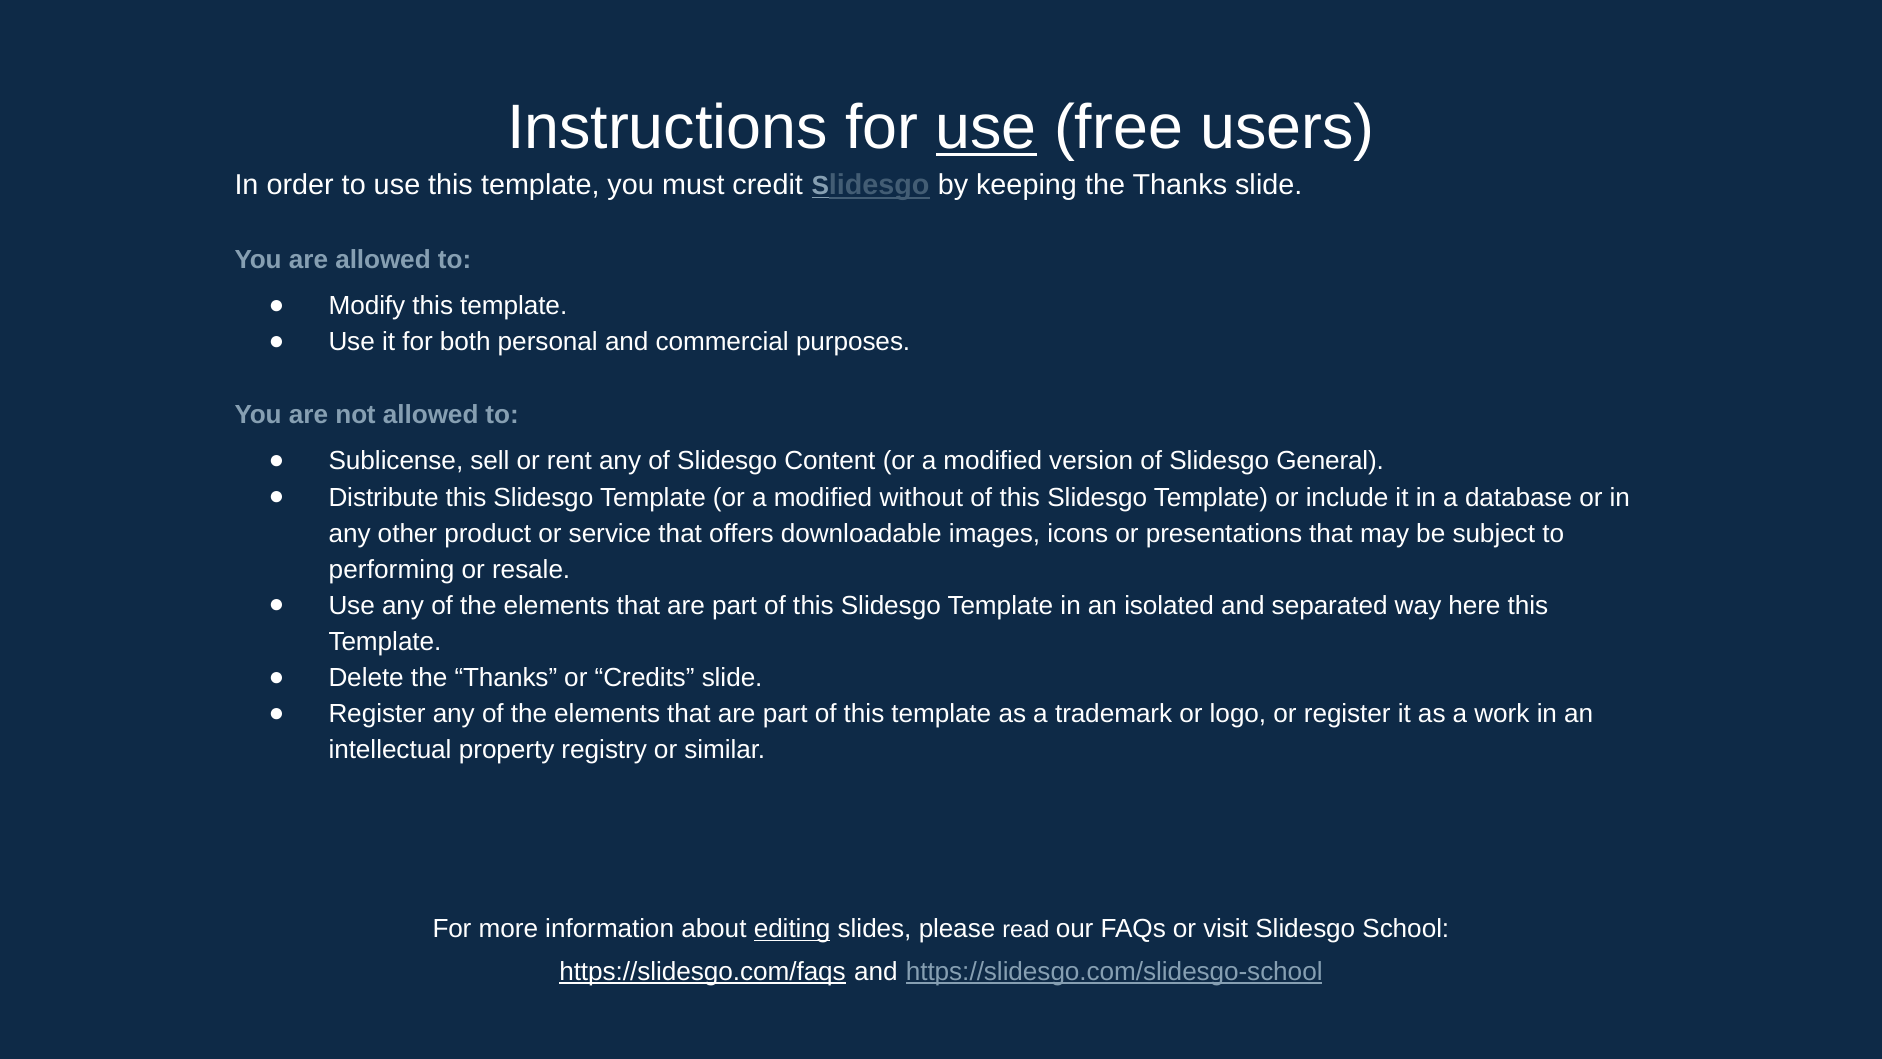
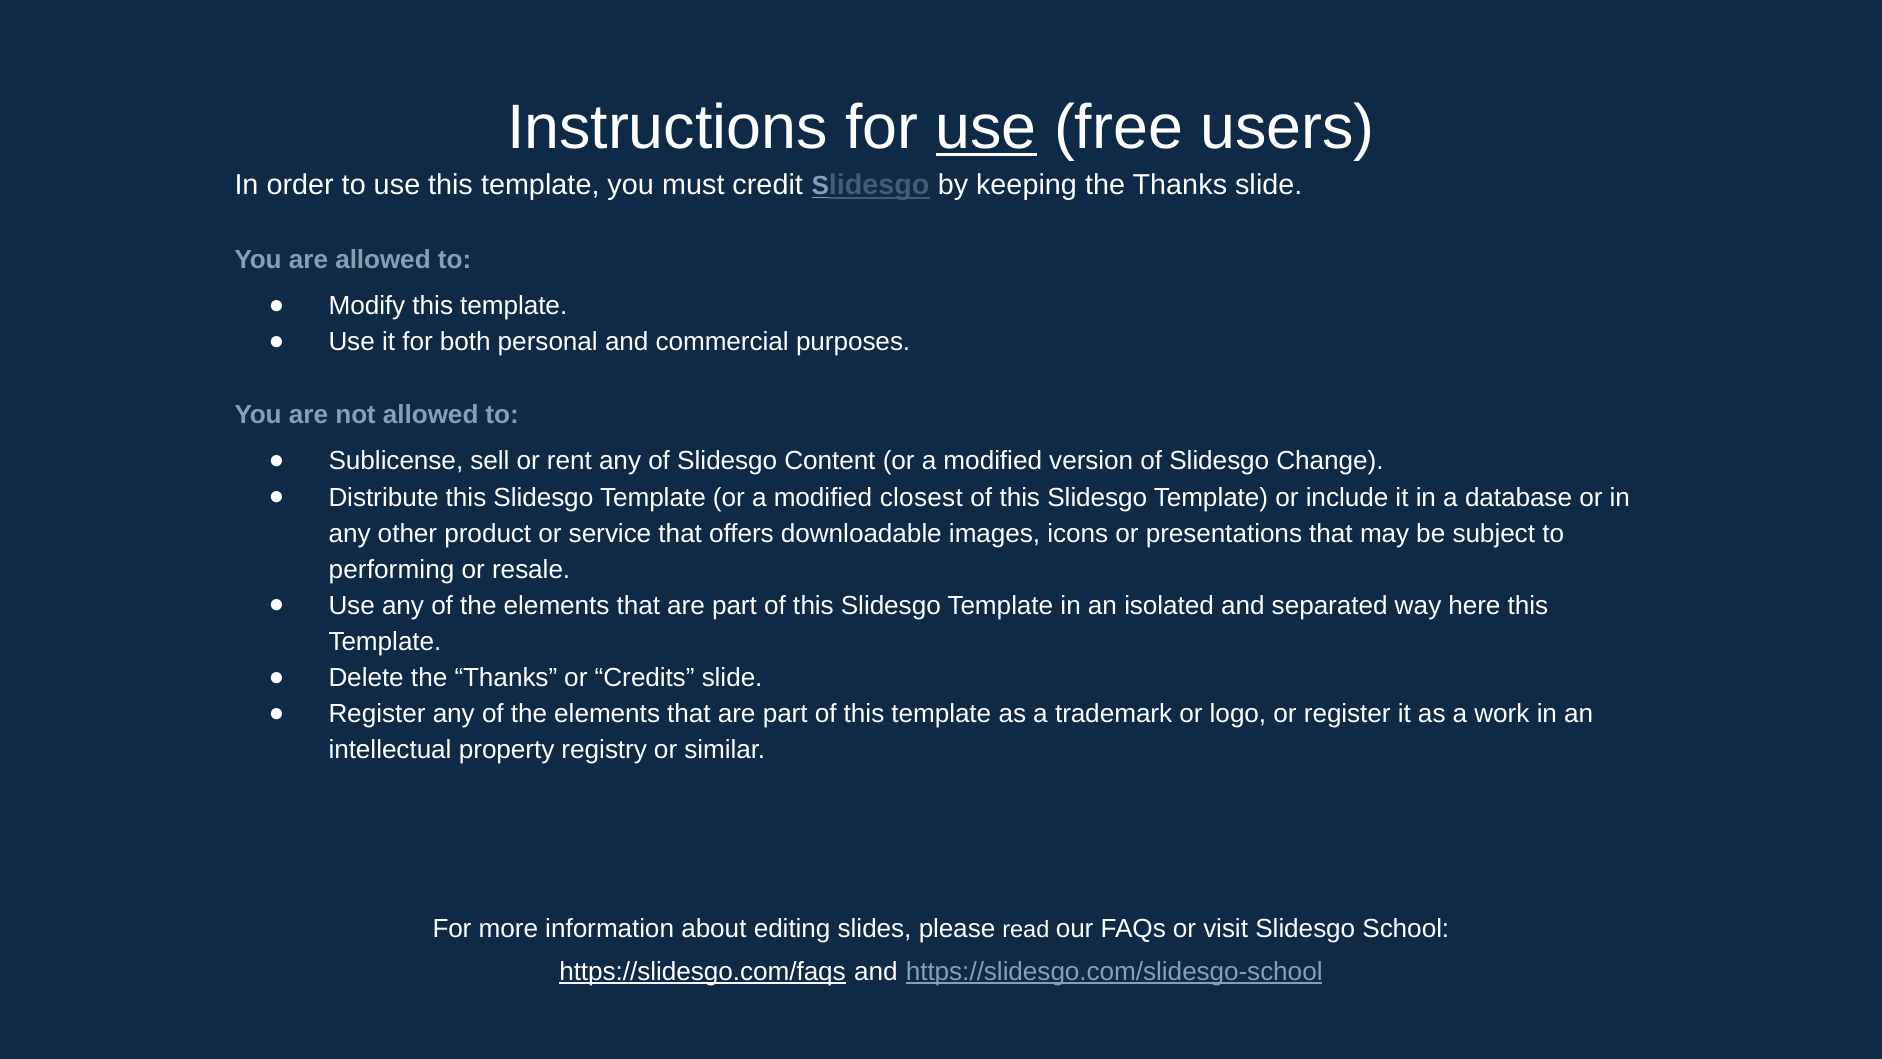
General: General -> Change (1330, 461)
without: without -> closest (921, 497)
editing underline: present -> none (792, 929)
